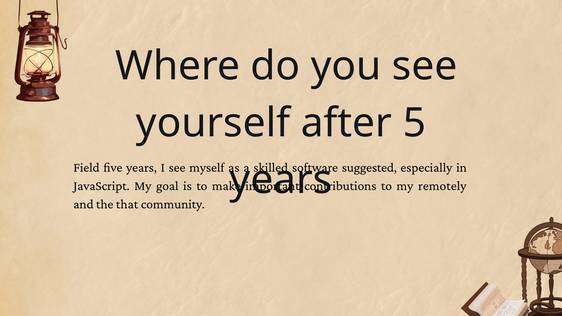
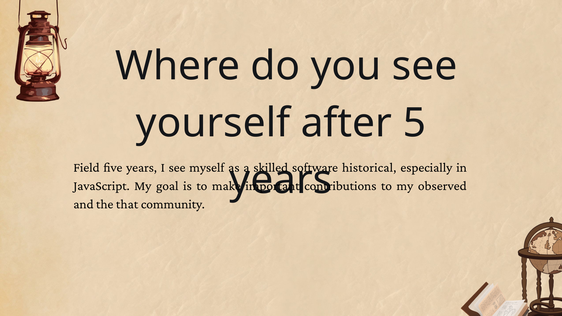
suggested: suggested -> historical (369, 167)
remotely: remotely -> observed (442, 186)
